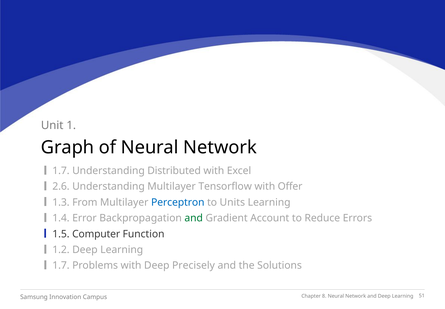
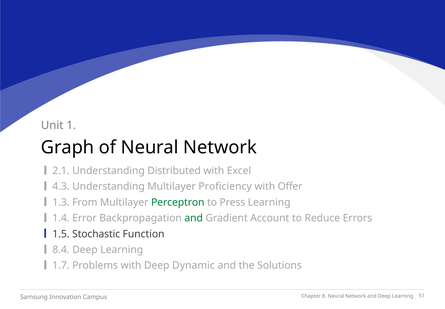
1.7: 1.7 -> 2.1 (61, 170)
2.6: 2.6 -> 4.3 (61, 186)
Tensorflow: Tensorflow -> Proficiency (225, 186)
Perceptron colour: blue -> green (178, 202)
Units: Units -> Press (232, 202)
Computer: Computer -> Stochastic (96, 233)
1.2: 1.2 -> 8.4 (61, 249)
Precisely: Precisely -> Dynamic (193, 265)
